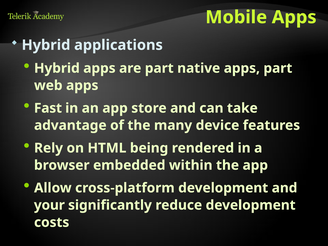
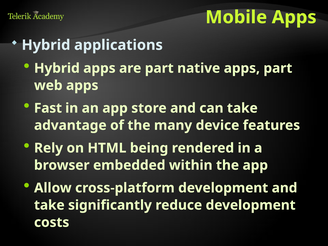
your: your -> take (49, 205)
